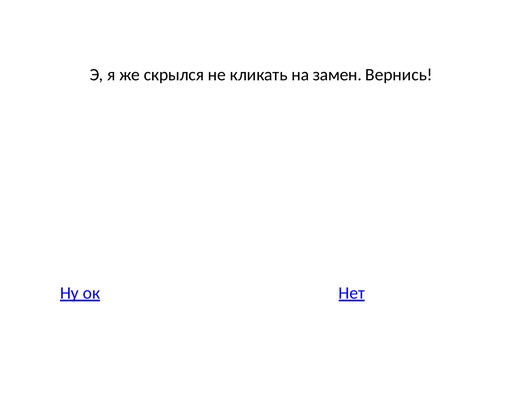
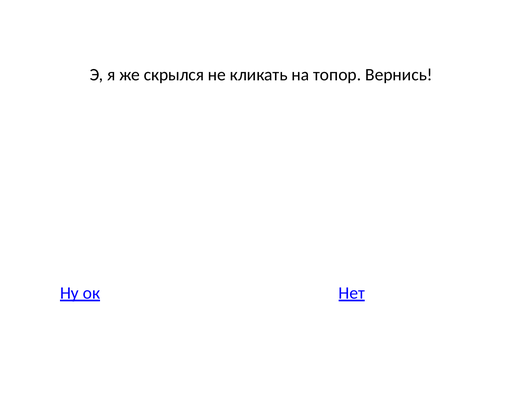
замен: замен -> топор (337, 75)
